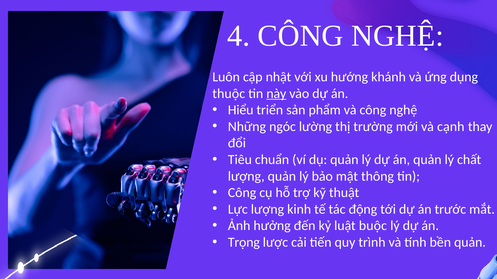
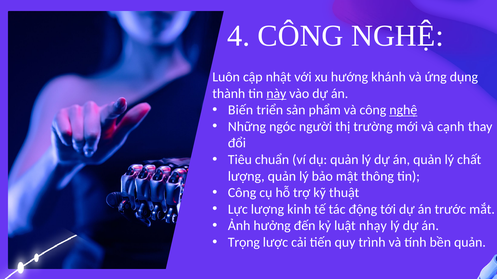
thuộc: thuộc -> thành (229, 94)
Hiểu: Hiểu -> Biến (241, 110)
nghệ underline: none -> present (403, 110)
lường: lường -> người (316, 127)
buộc: buộc -> nhạy (373, 226)
